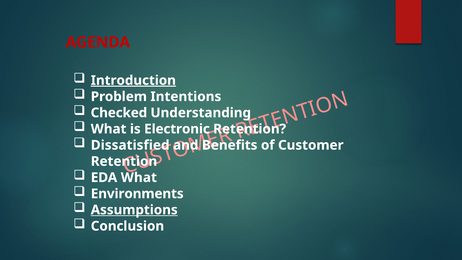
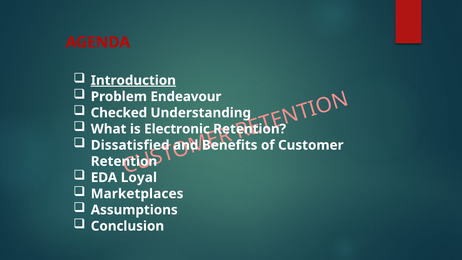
Intentions: Intentions -> Endeavour (186, 97)
EDA What: What -> Loyal (139, 177)
Environments: Environments -> Marketplaces (137, 194)
Assumptions underline: present -> none (134, 210)
